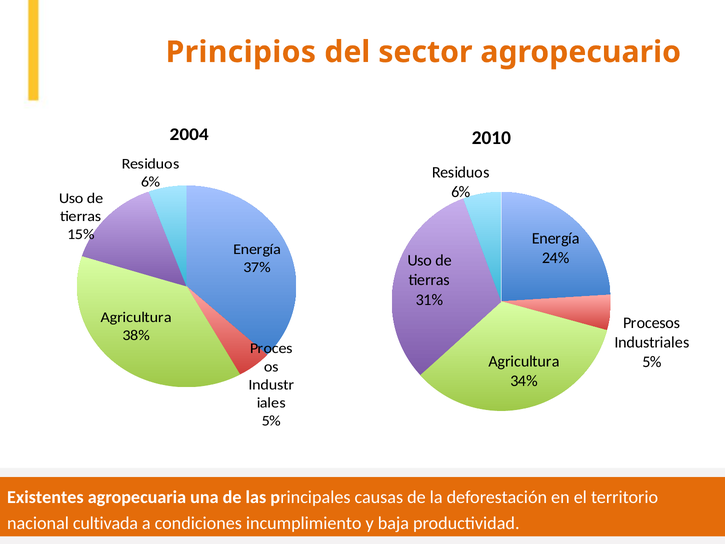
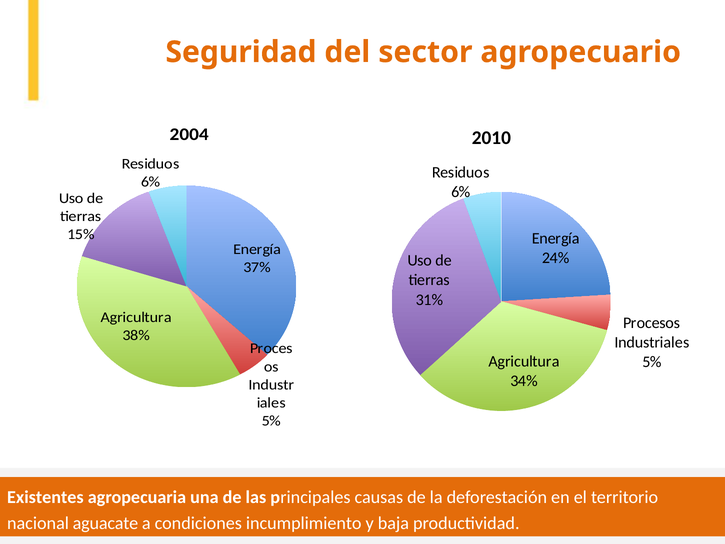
Principios: Principios -> Seguridad (241, 52)
cultivada: cultivada -> aguacate (105, 523)
